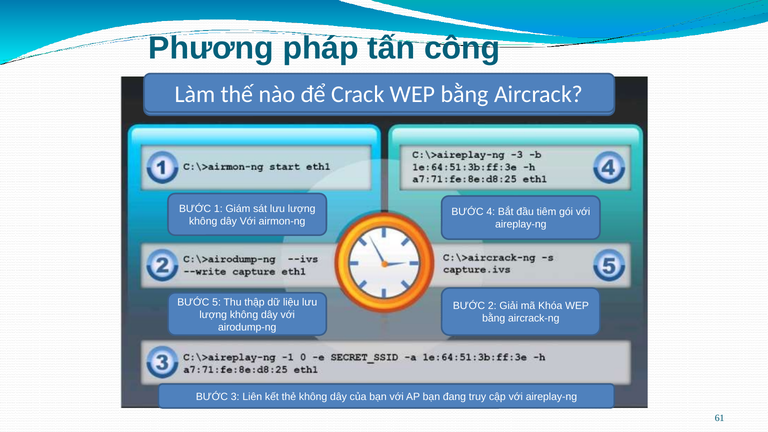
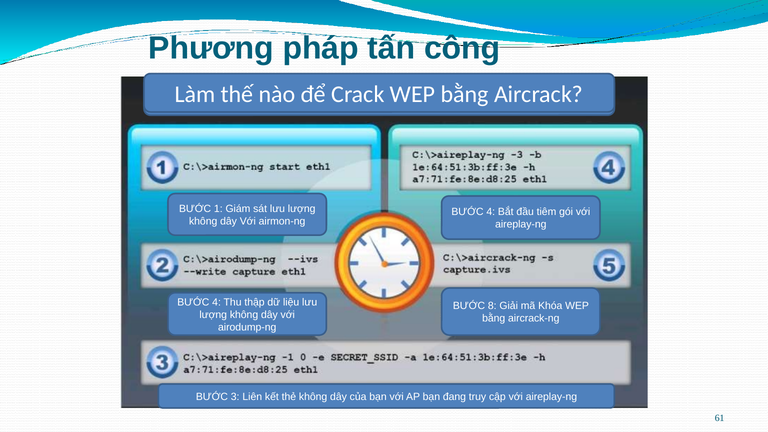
5: 5 -> 4 (217, 302)
2: 2 -> 8 (492, 306)
